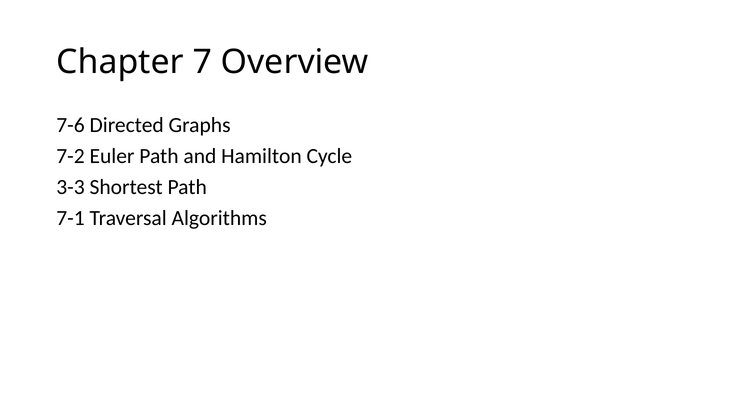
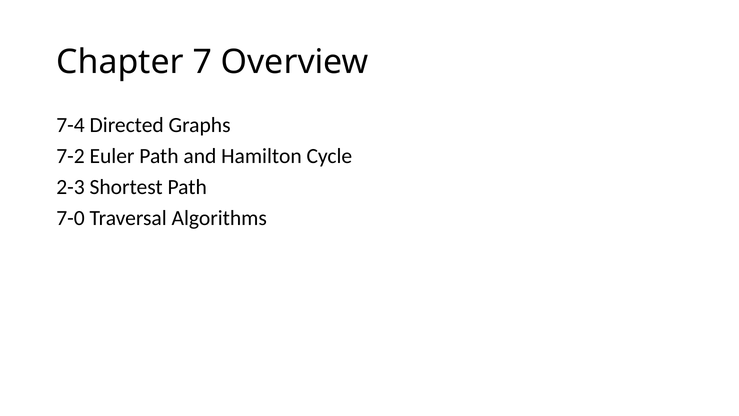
7-6: 7-6 -> 7-4 (71, 125)
3-3: 3-3 -> 2-3 (71, 187)
7-1: 7-1 -> 7-0 (71, 218)
